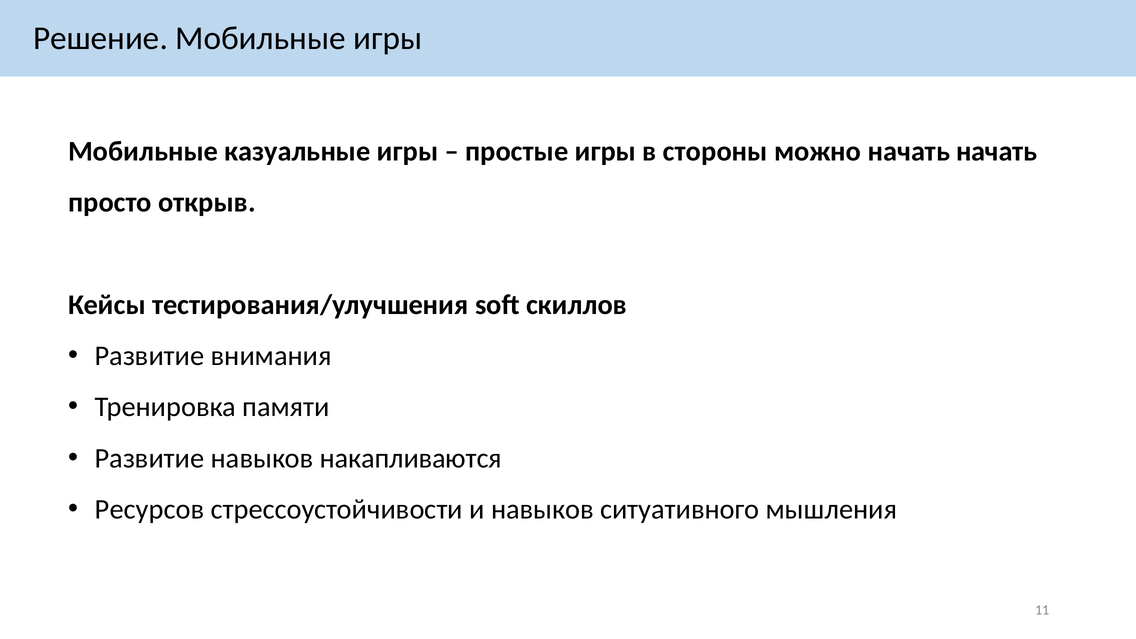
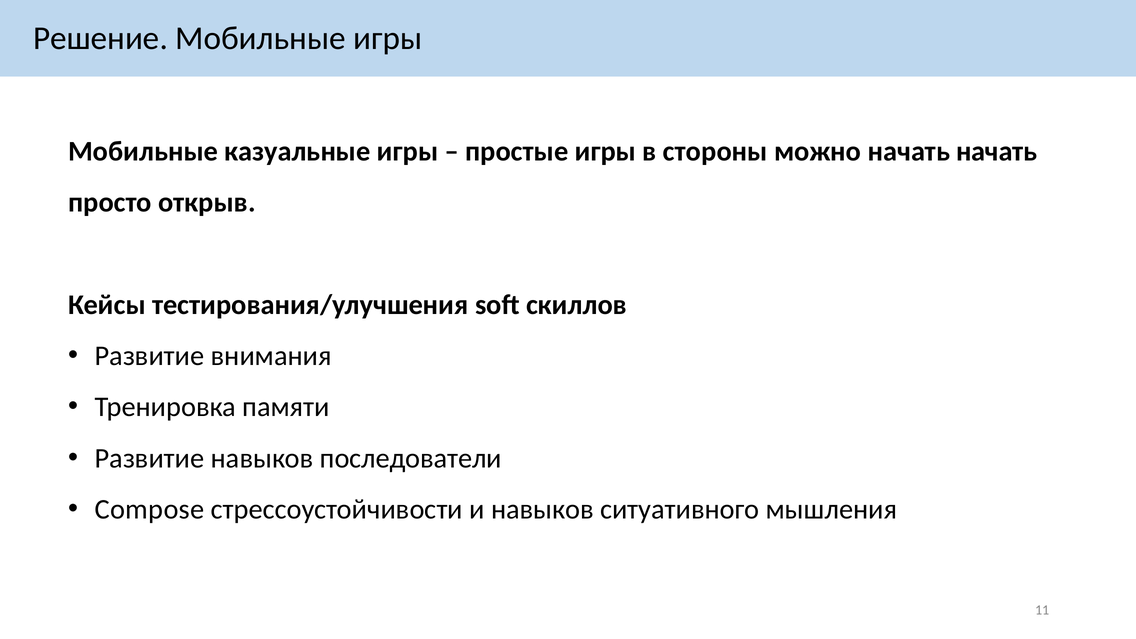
накапливаются: накапливаются -> последователи (411, 458)
Ресурсов: Ресурсов -> Compose (150, 509)
